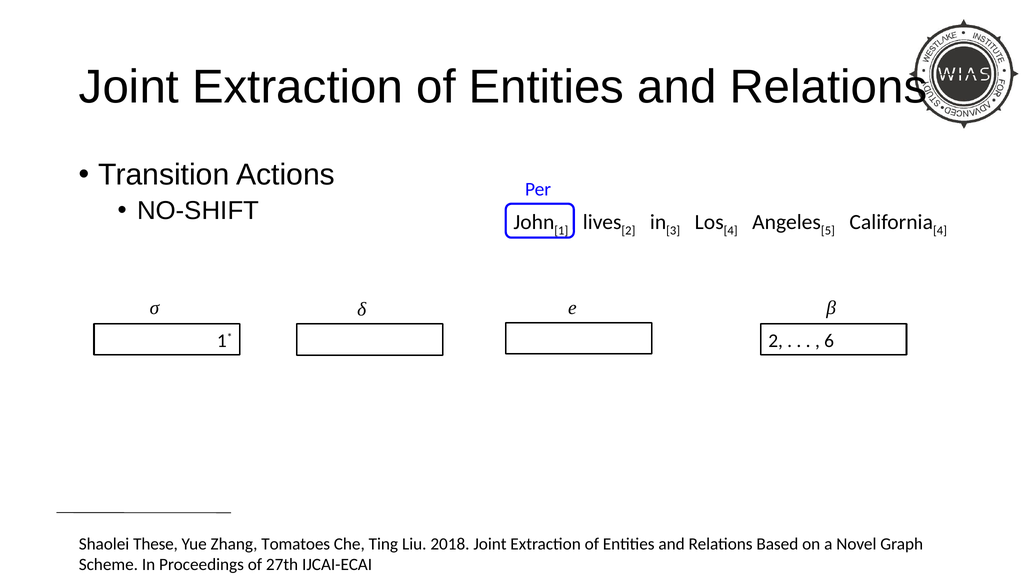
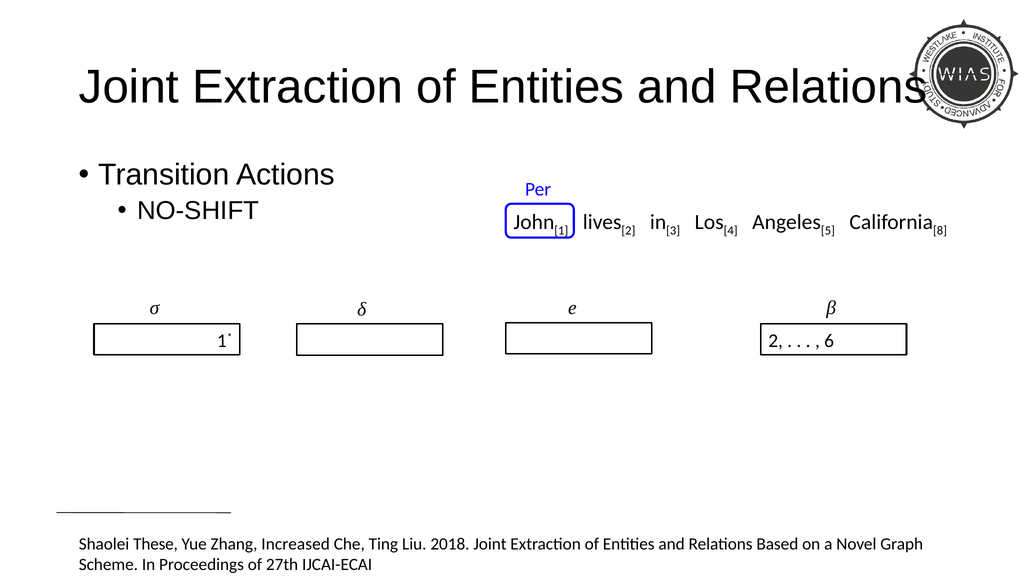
4: 4 -> 8 (940, 230)
Tomatoes: Tomatoes -> Increased (296, 544)
